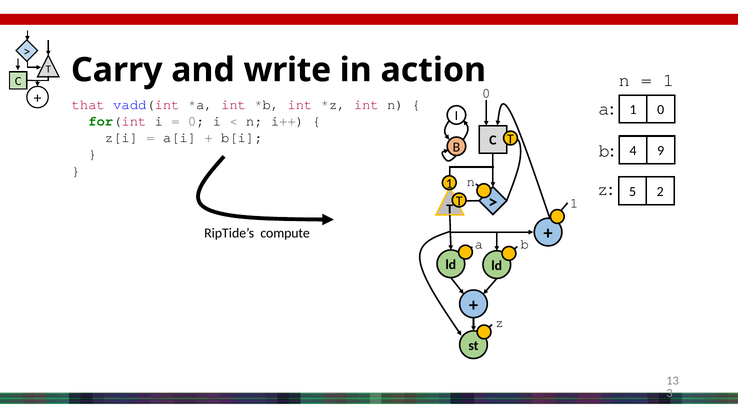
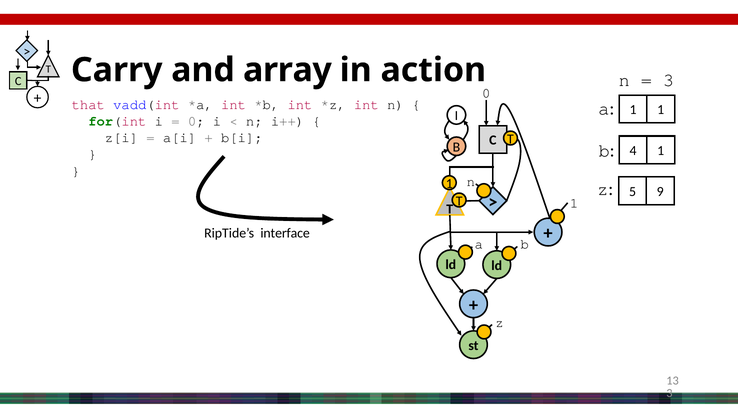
write: write -> array (287, 70)
1: 1 -> 3 (668, 80)
1 0: 0 -> 1 (661, 110)
4 9: 9 -> 1 (661, 151)
2: 2 -> 9 (660, 192)
compute: compute -> interface (285, 233)
